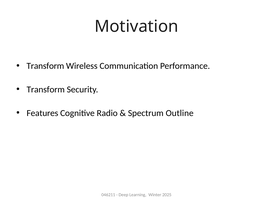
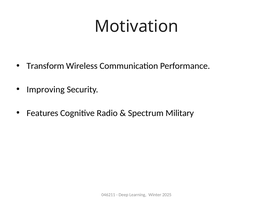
Transform: Transform -> Improving (46, 90)
Outline: Outline -> Military (180, 113)
